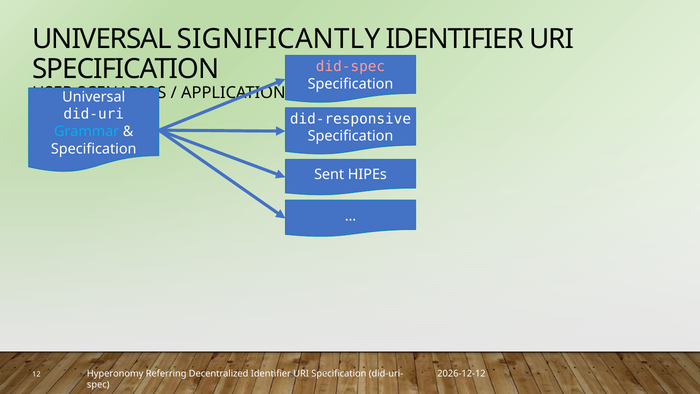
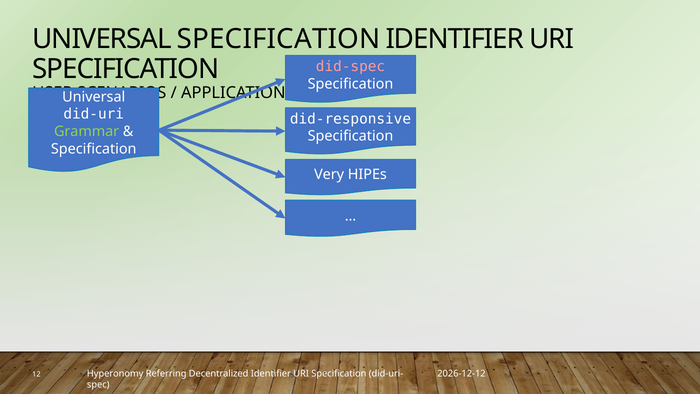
UNIVERSAL SIGNIFICANTLY: SIGNIFICANTLY -> SPECIFICATION (279, 39)
Grammar colour: light blue -> light green (87, 131)
Sent: Sent -> Very (329, 175)
